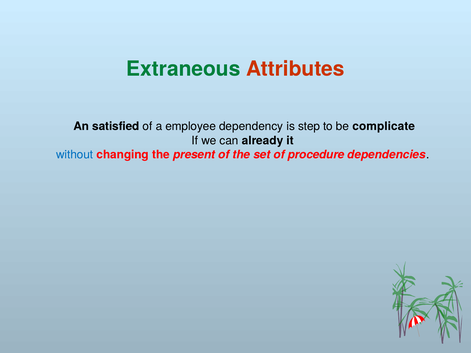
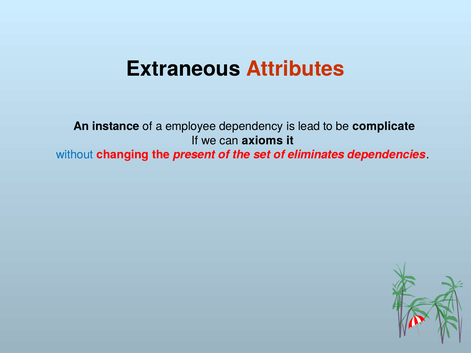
Extraneous colour: green -> black (183, 69)
satisfied: satisfied -> instance (116, 126)
step: step -> lead (309, 126)
already: already -> axioms (262, 141)
procedure: procedure -> eliminates (316, 155)
